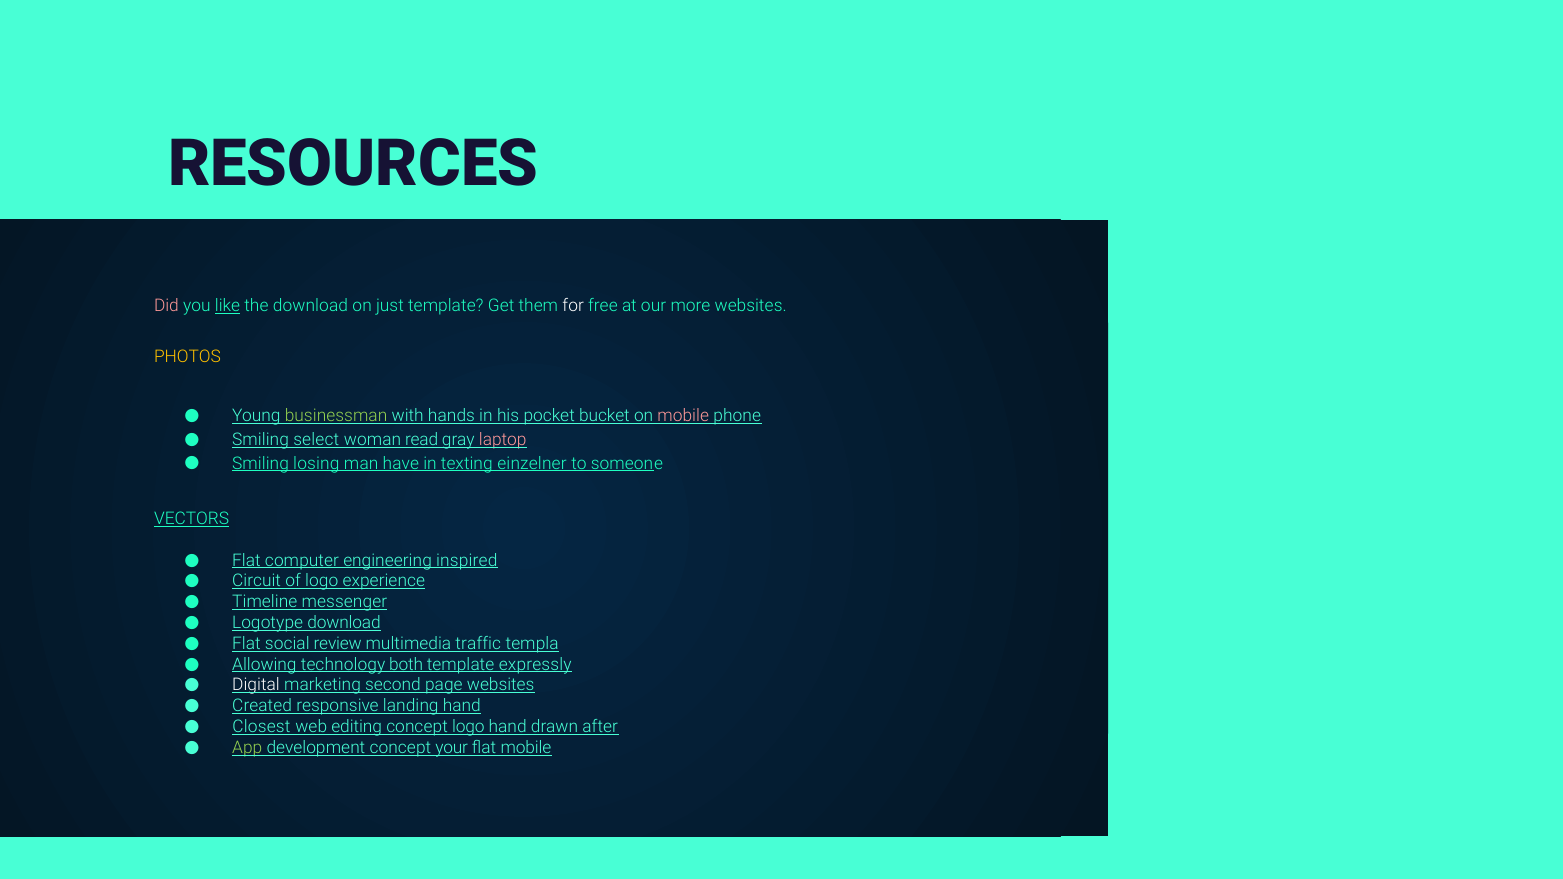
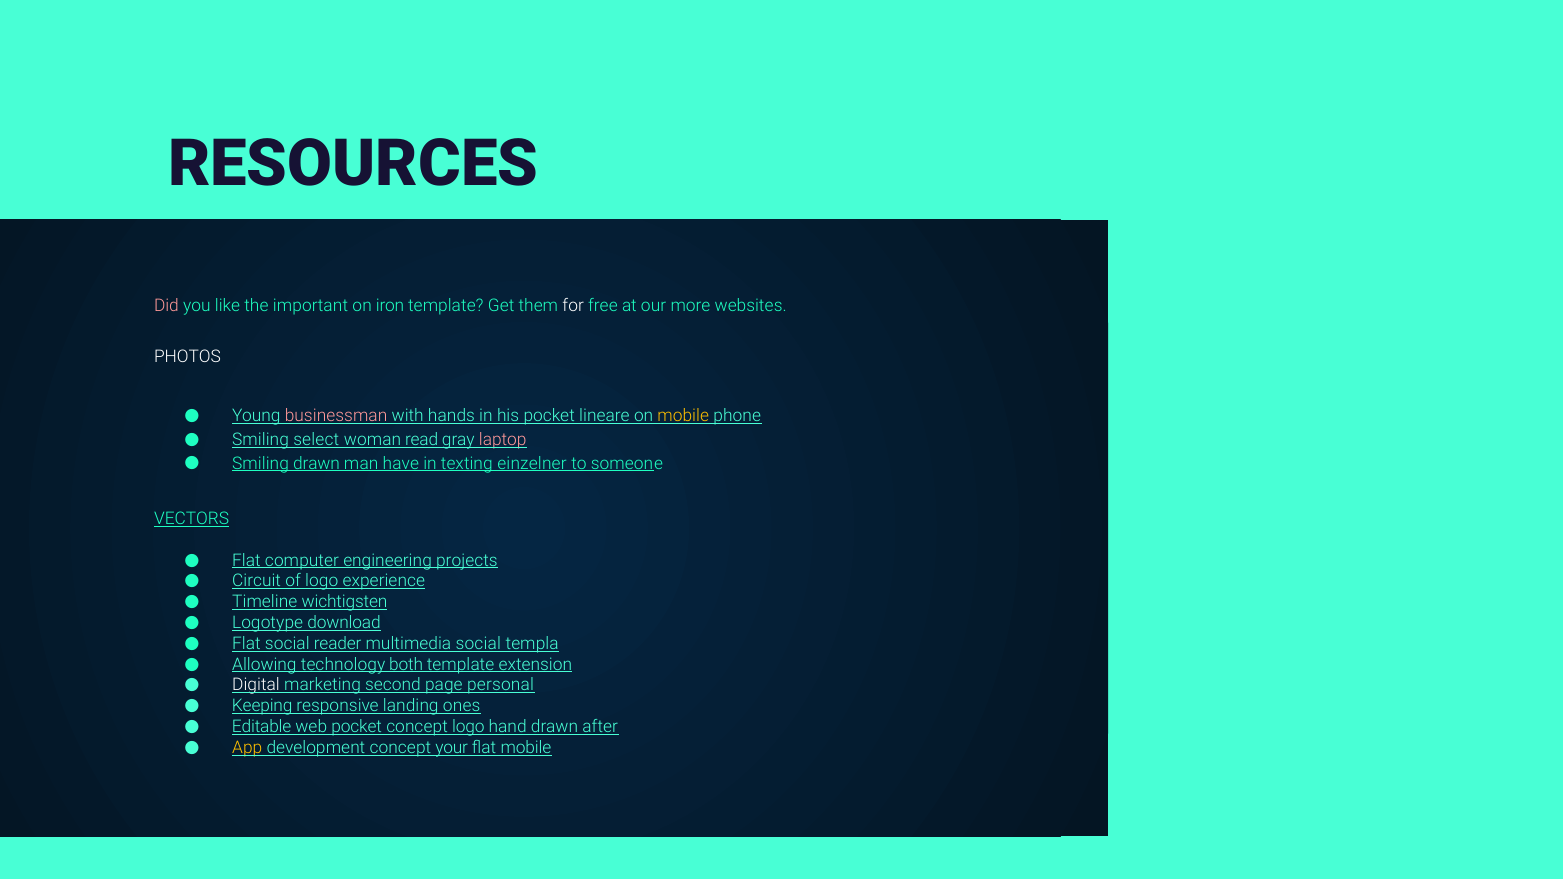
like underline: present -> none (227, 306)
the download: download -> important (310, 306)
just: just -> iron (390, 306)
PHOTOS colour: yellow -> white (187, 357)
businessman colour: light green -> pink (336, 416)
bucket: bucket -> lineare (604, 416)
mobile colour: pink -> yellow (683, 416)
Smiling losing: losing -> drawn (317, 463)
inspired: inspired -> projects (467, 561)
messenger: messenger -> wichtigsten (345, 602)
review: review -> reader (338, 644)
multimedia traffic: traffic -> social (478, 644)
expressly: expressly -> extension (535, 665)
page websites: websites -> personal (501, 685)
Created: Created -> Keeping (262, 706)
landing hand: hand -> ones (462, 706)
Closest: Closest -> Editable (262, 727)
web editing: editing -> pocket (357, 727)
App colour: light green -> yellow (247, 748)
